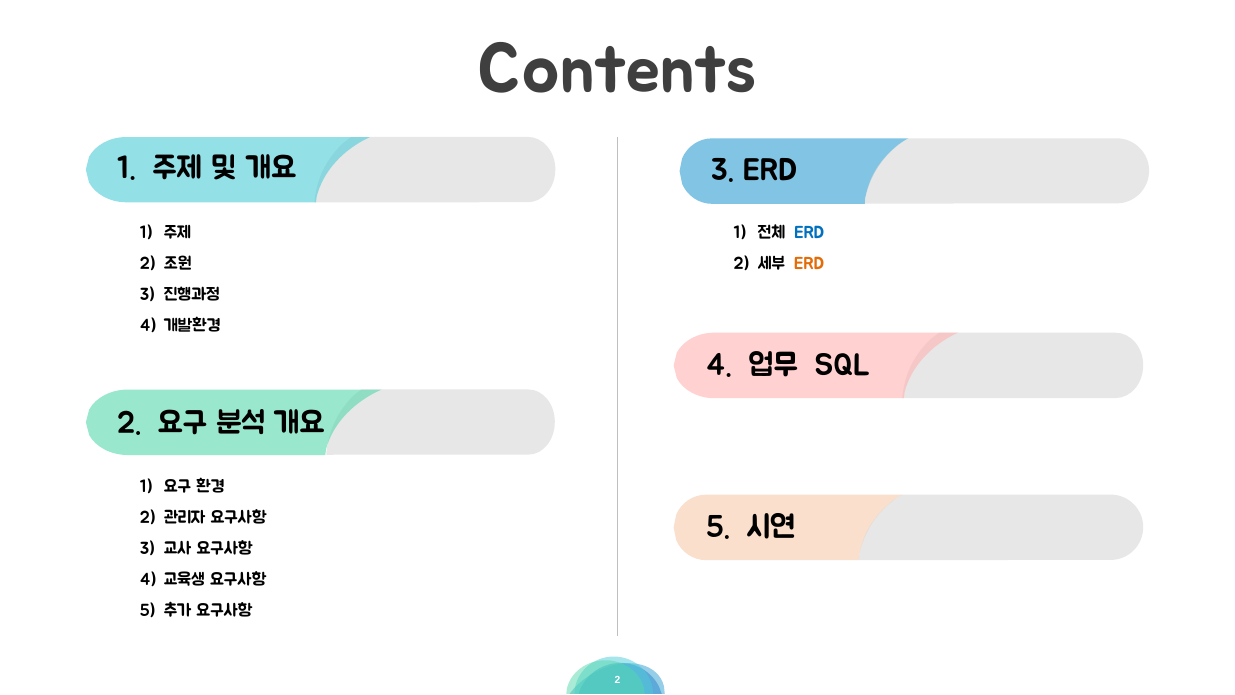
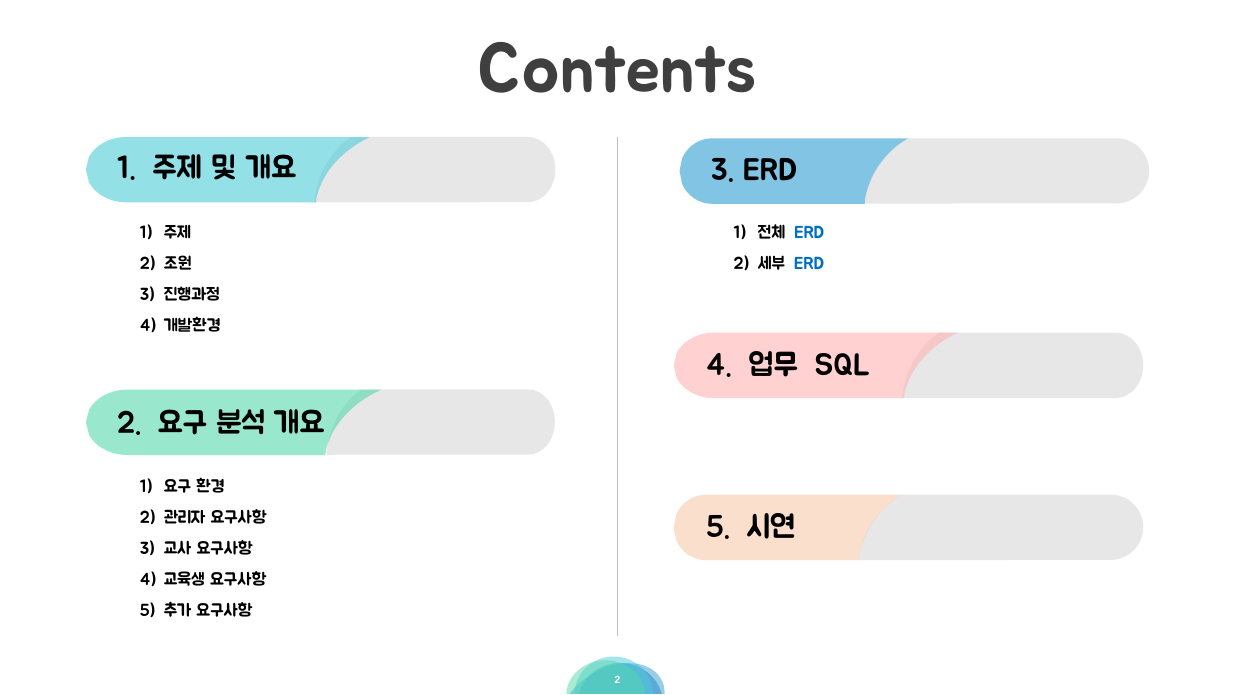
ERD colour: orange -> blue (809, 264)
